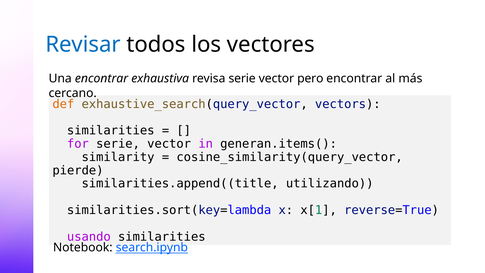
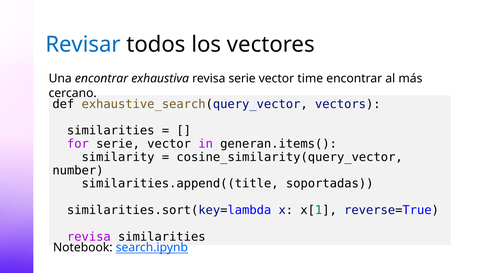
pero: pero -> time (310, 78)
def colour: orange -> black (63, 104)
pierde: pierde -> number (78, 170)
utilizando: utilizando -> soportadas (330, 184)
usando: usando -> revisa (89, 237)
